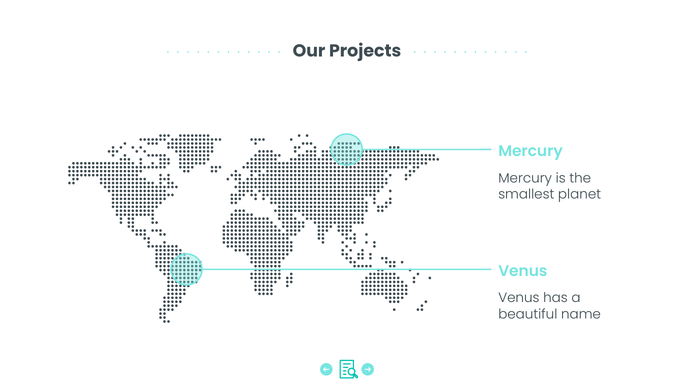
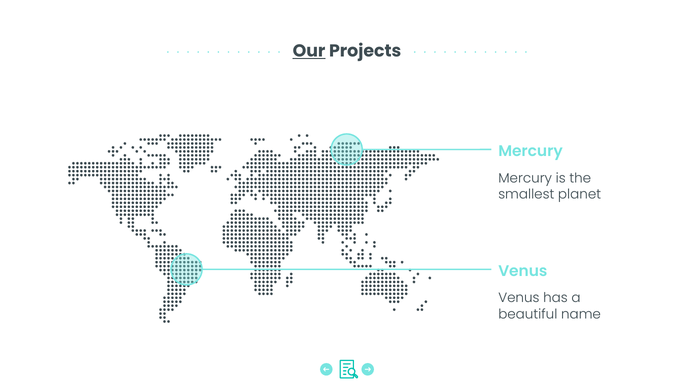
Our underline: none -> present (309, 51)
